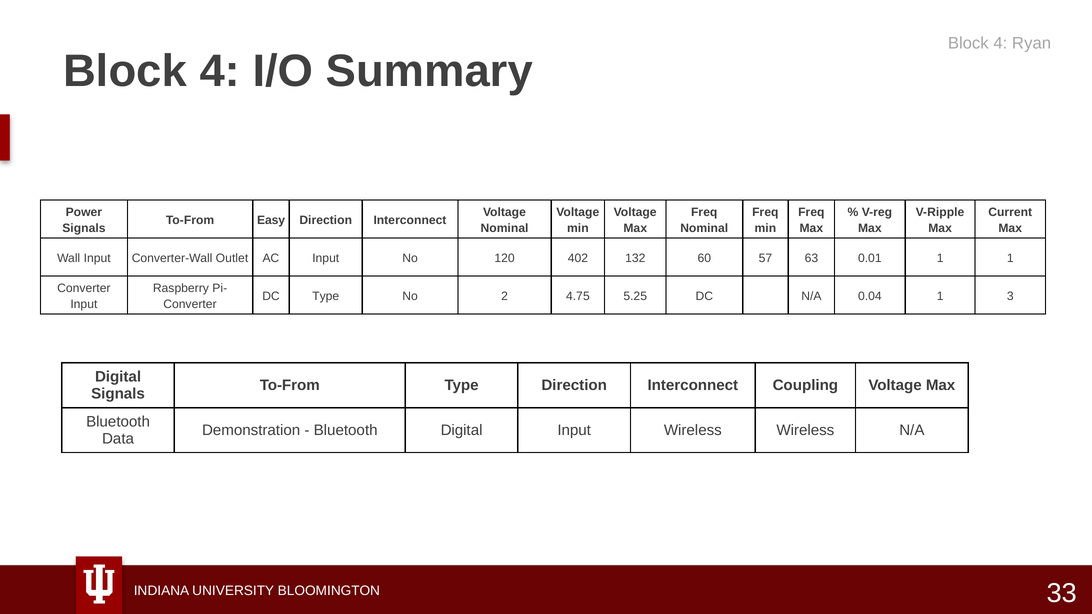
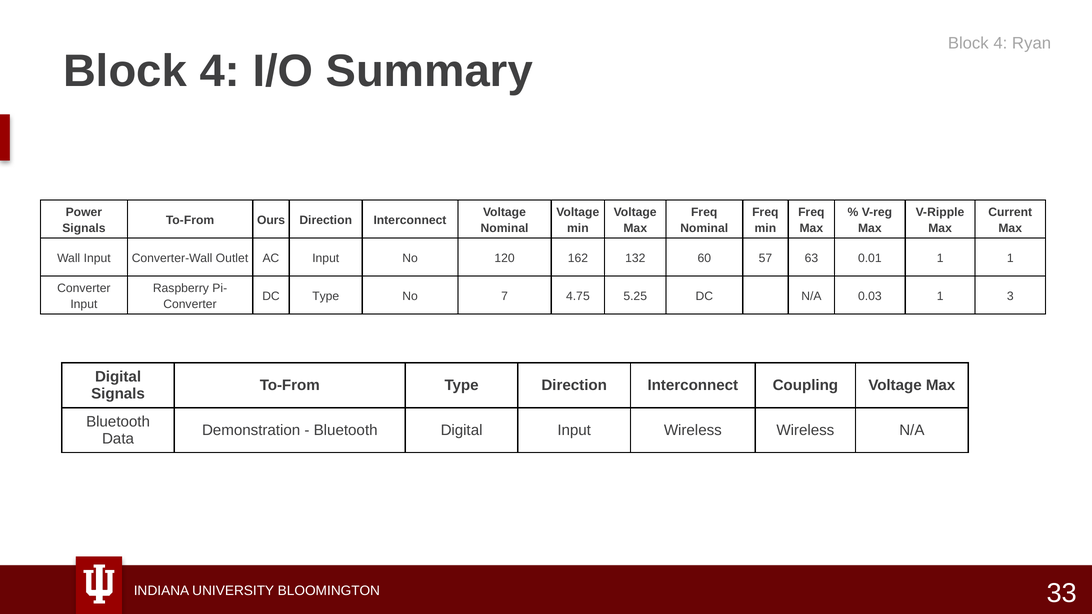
Easy: Easy -> Ours (271, 220)
402: 402 -> 162 (578, 258)
2: 2 -> 7 (505, 296)
0.04: 0.04 -> 0.03 (870, 296)
